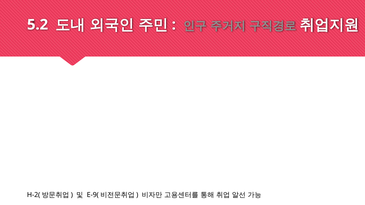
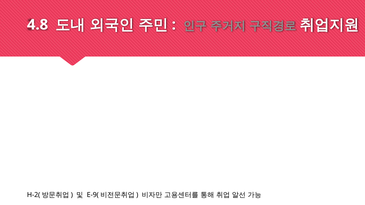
5.2: 5.2 -> 4.8 (38, 25)
